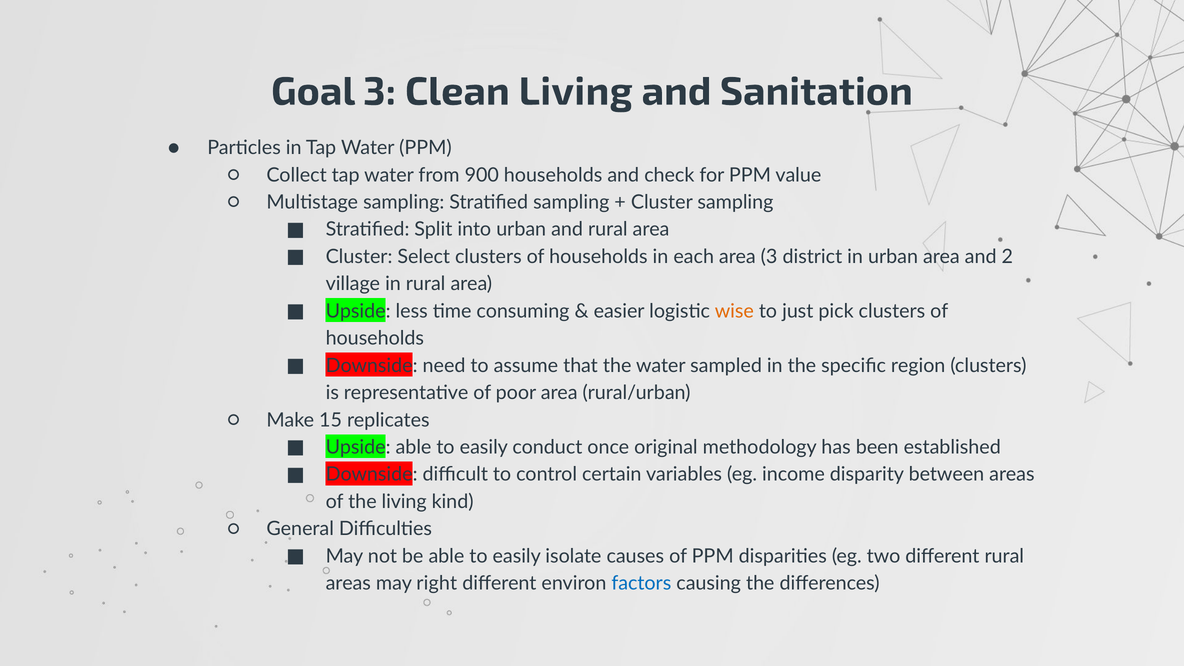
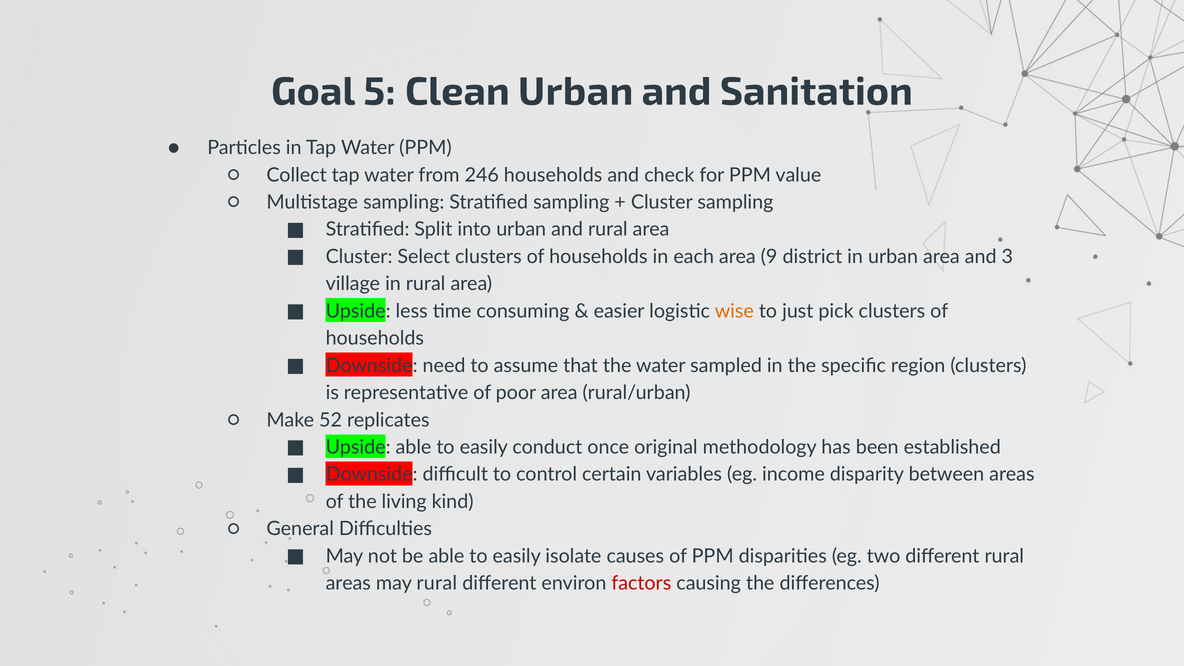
Goal 3: 3 -> 5 (380, 92)
Clean Living: Living -> Urban (576, 92)
900: 900 -> 246 (482, 175)
area 3: 3 -> 9 (769, 257)
2: 2 -> 3 (1007, 257)
15: 15 -> 52 (331, 420)
may right: right -> rural (437, 583)
factors colour: blue -> red (641, 583)
